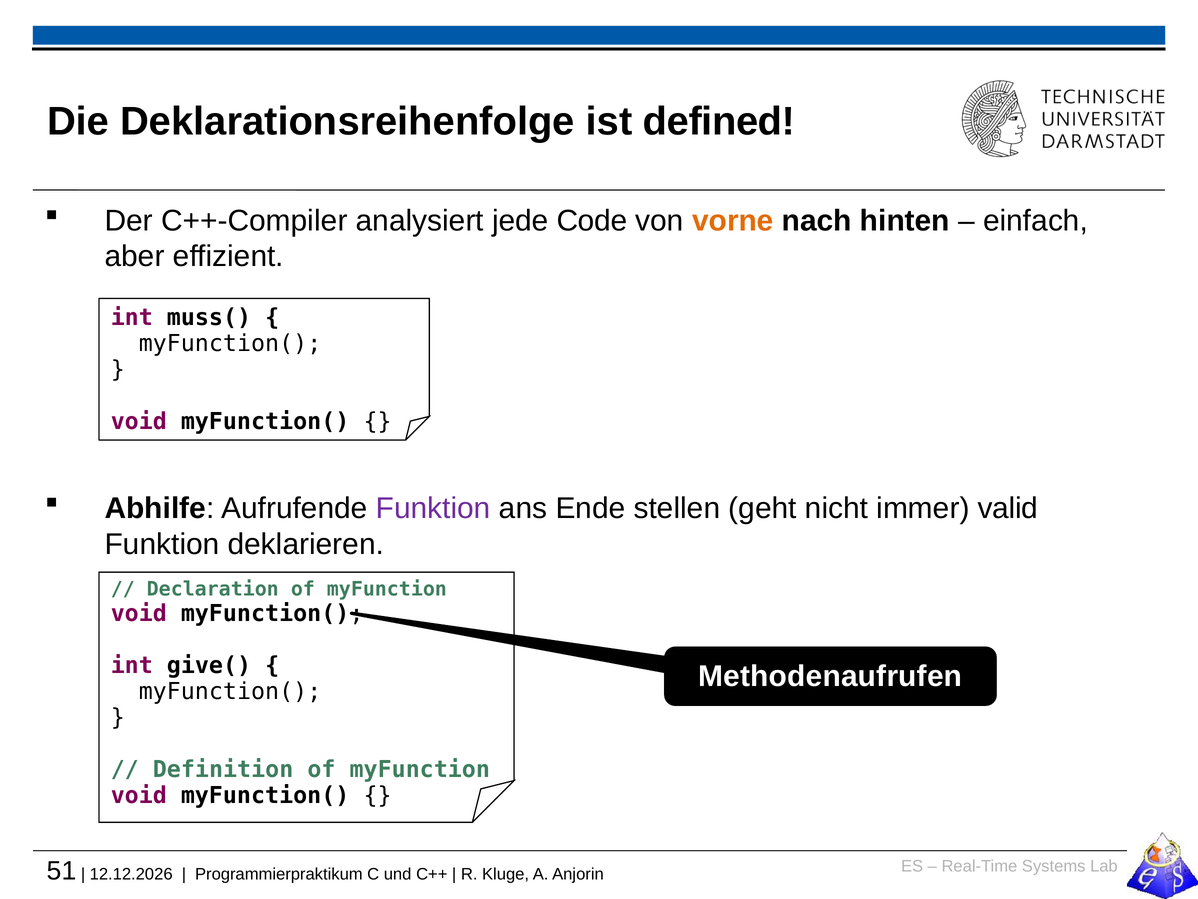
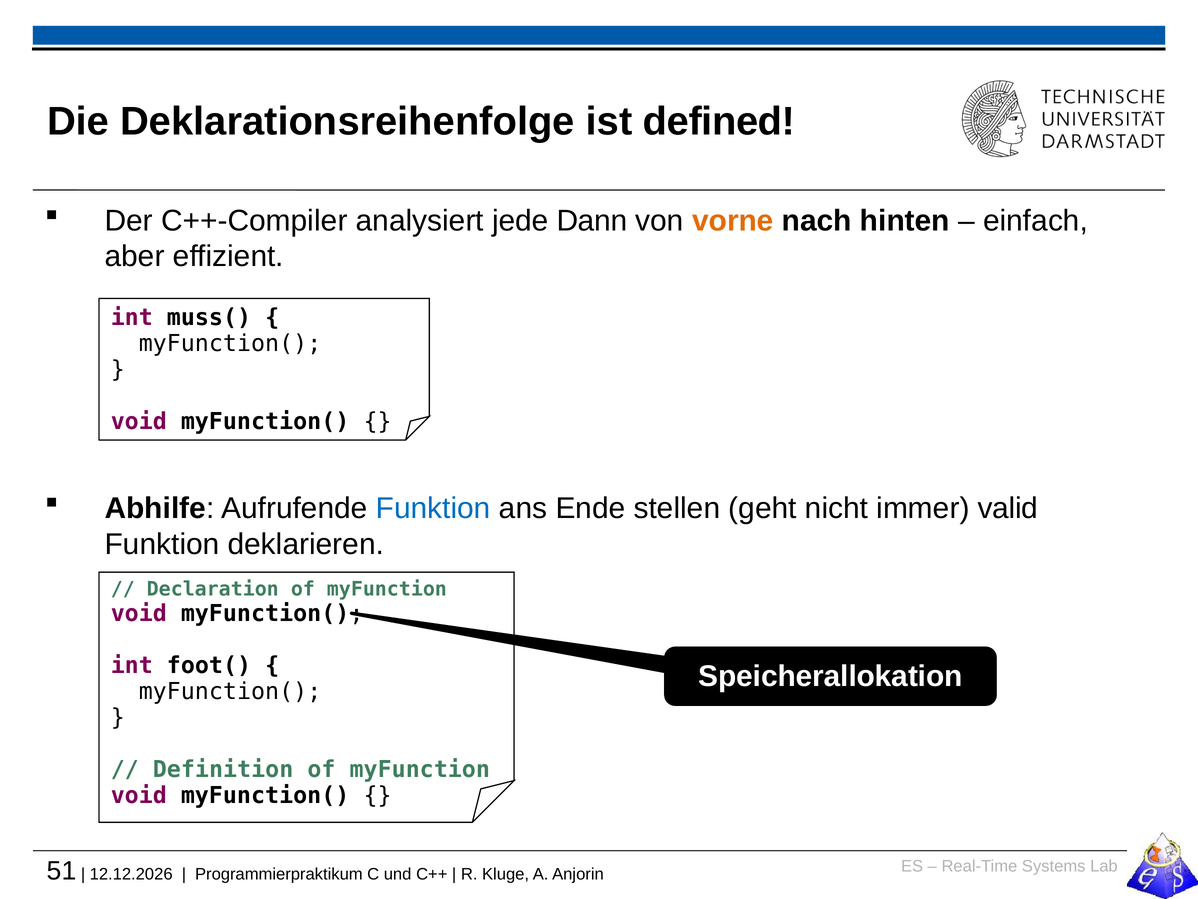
Code: Code -> Dann (592, 221)
Funktion colour: purple -> blue (433, 508)
give(: give( -> foot( (209, 665)
Methodenaufrufen: Methodenaufrufen -> Speicherallokation (830, 676)
